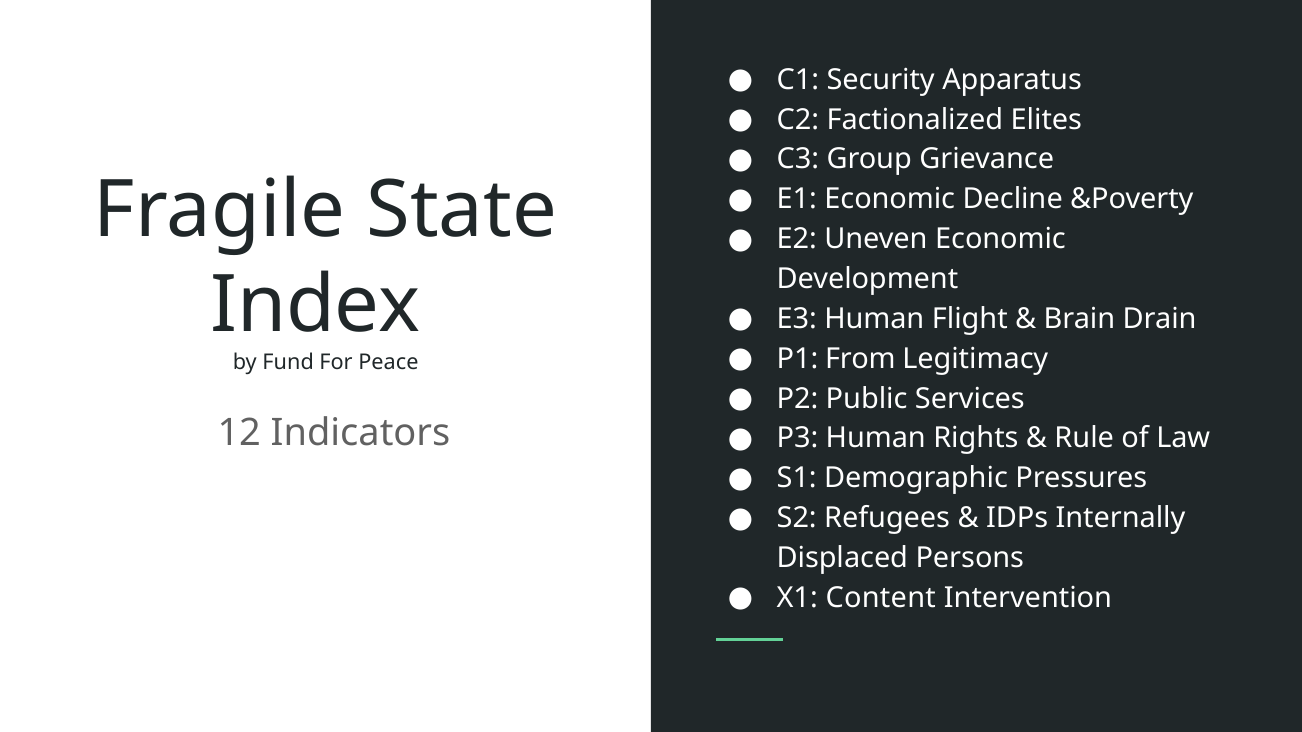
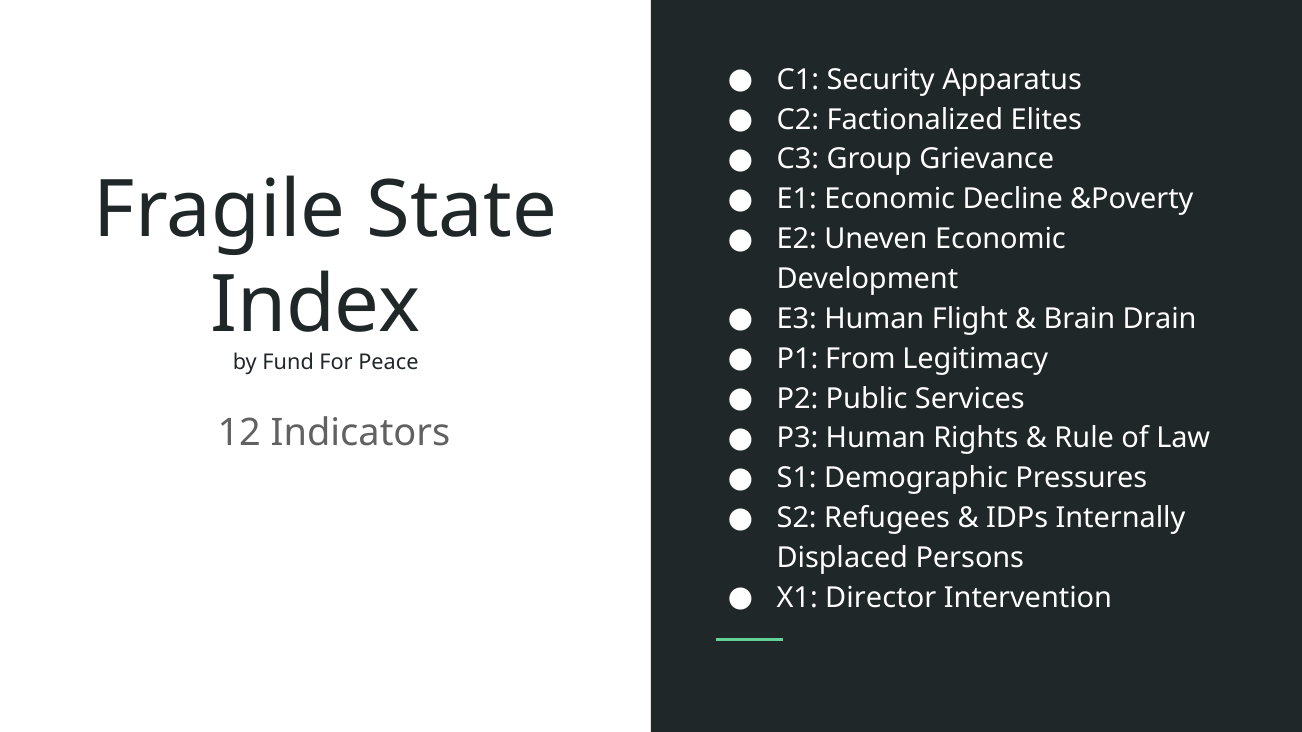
Content: Content -> Director (881, 598)
